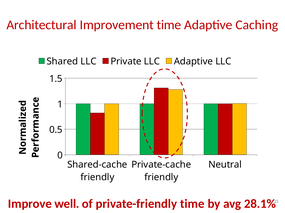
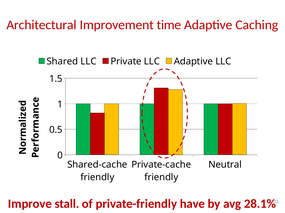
well: well -> stall (67, 204)
private-friendly time: time -> have (192, 204)
